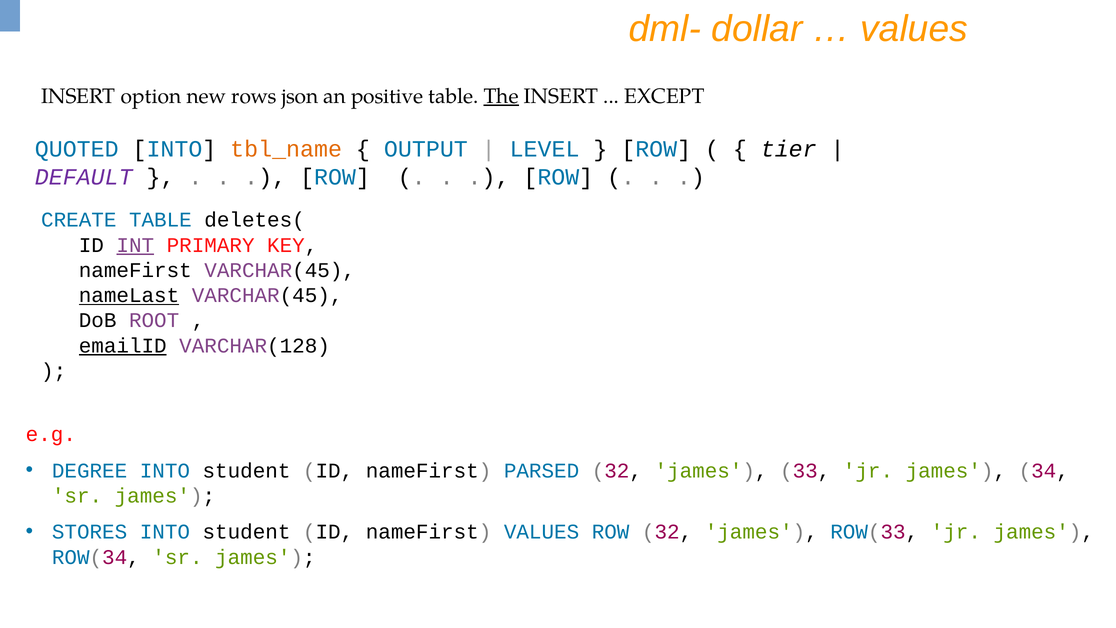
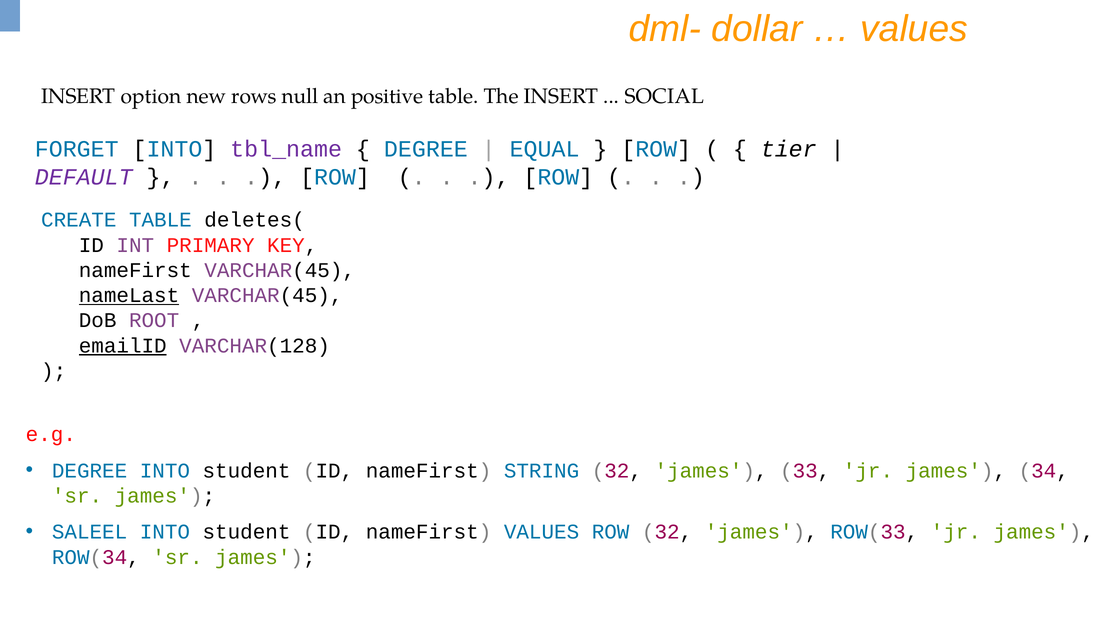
json: json -> null (300, 96)
The underline: present -> none (501, 96)
EXCEPT: EXCEPT -> SOCIAL (664, 96)
QUOTED: QUOTED -> FORGET (77, 149)
tbl_name colour: orange -> purple (286, 149)
OUTPUT: OUTPUT -> DEGREE (426, 149)
LEVEL: LEVEL -> EQUAL (545, 149)
INT underline: present -> none (135, 245)
PARSED: PARSED -> STRING (542, 470)
STORES: STORES -> SALEEL (90, 532)
